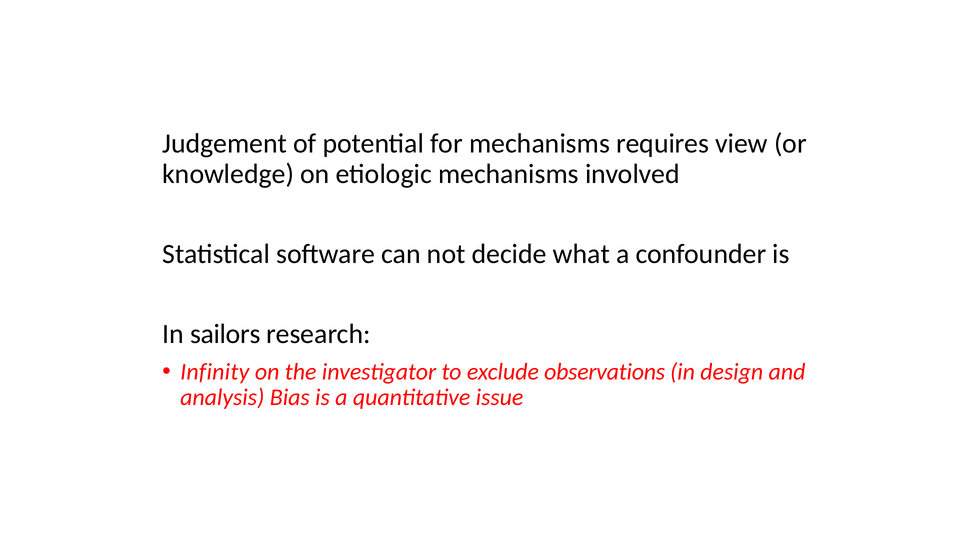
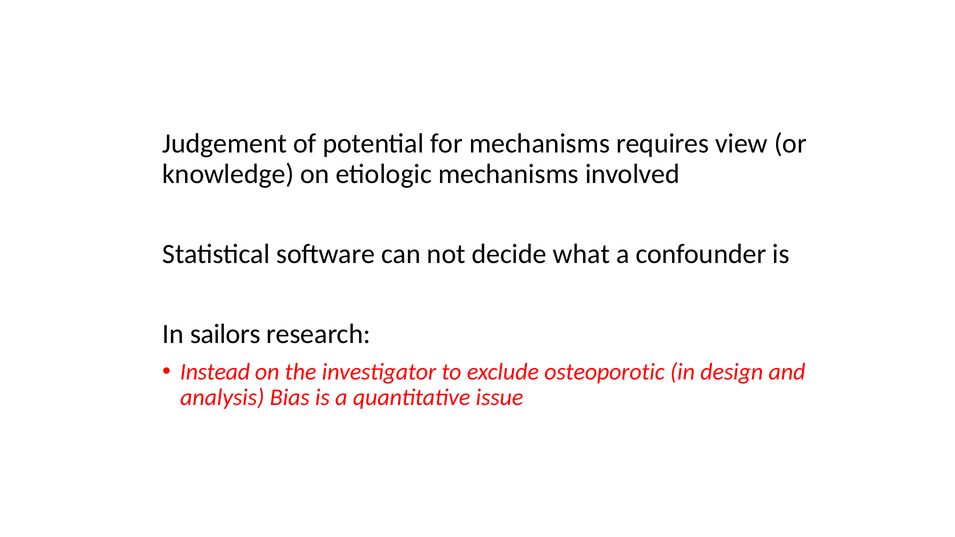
Infinity: Infinity -> Instead (215, 372)
observations: observations -> osteoporotic (605, 372)
